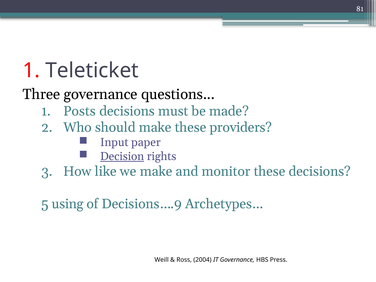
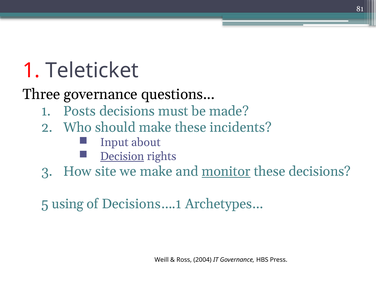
providers: providers -> incidents (241, 127)
paper: paper -> about (146, 142)
like: like -> site (106, 171)
monitor underline: none -> present (226, 171)
Decisions….9: Decisions….9 -> Decisions….1 (142, 204)
